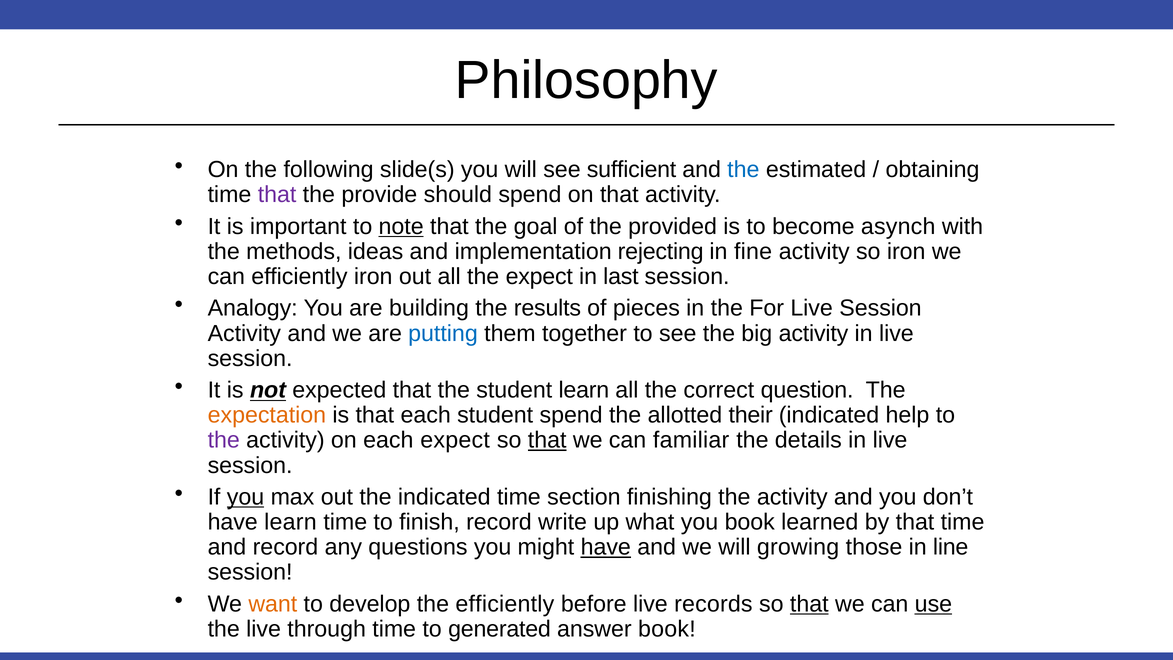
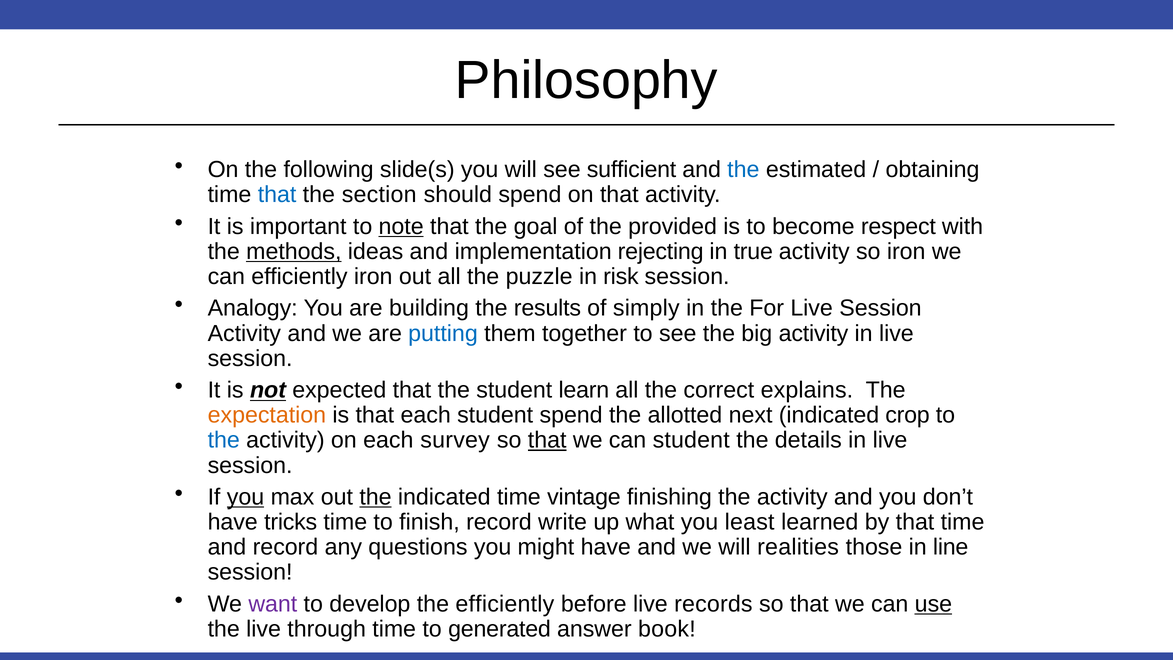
that colour: purple -> blue (277, 195)
provide: provide -> section (379, 195)
asynch: asynch -> respect (898, 226)
methods underline: none -> present (294, 251)
fine: fine -> true (753, 251)
the expect: expect -> puzzle (539, 277)
last: last -> risk (621, 277)
pieces: pieces -> simply (646, 308)
question: question -> explains (807, 390)
their: their -> next (751, 415)
help: help -> crop (908, 415)
the colour: purple -> blue (224, 440)
each expect: expect -> survey (455, 440)
can familiar: familiar -> student (691, 440)
the underline: none -> present (376, 497)
section: section -> vintage (584, 497)
have learn: learn -> tricks (291, 522)
you book: book -> least (750, 522)
have underline: present -> none (606, 547)
growing: growing -> realities (798, 547)
want colour: orange -> purple (273, 604)
that underline: present -> none (809, 604)
